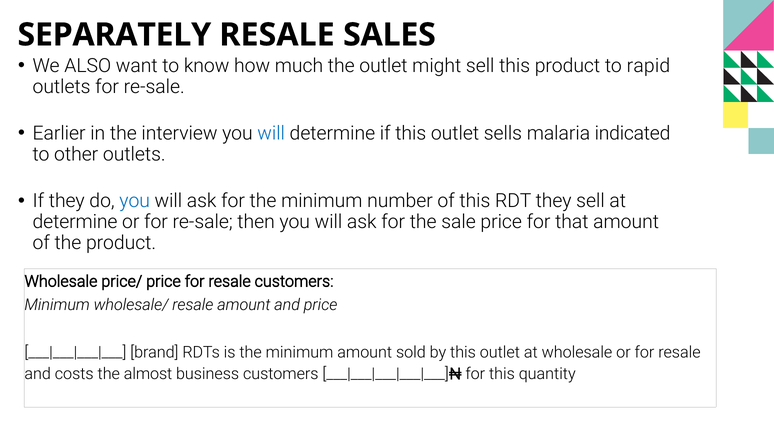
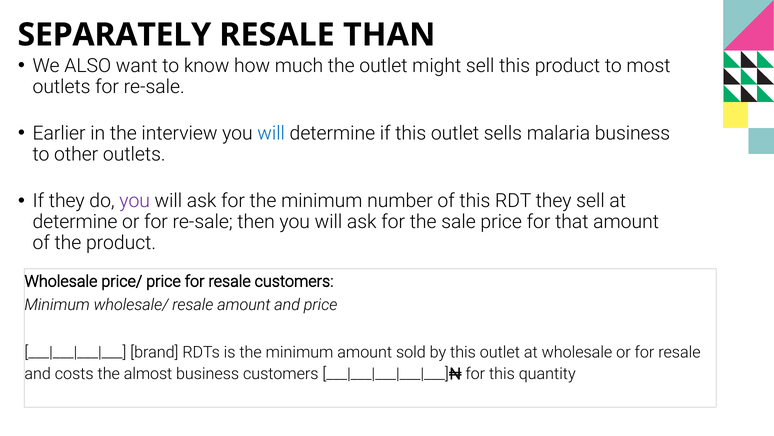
SALES: SALES -> THAN (389, 35)
rapid: rapid -> most (649, 66)
malaria indicated: indicated -> business (632, 133)
you colour: blue -> purple (135, 201)
